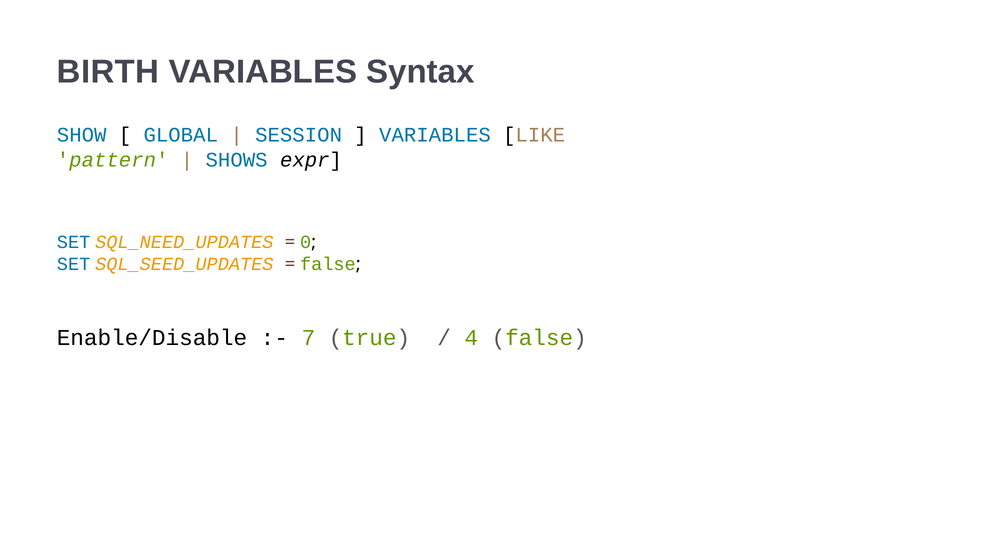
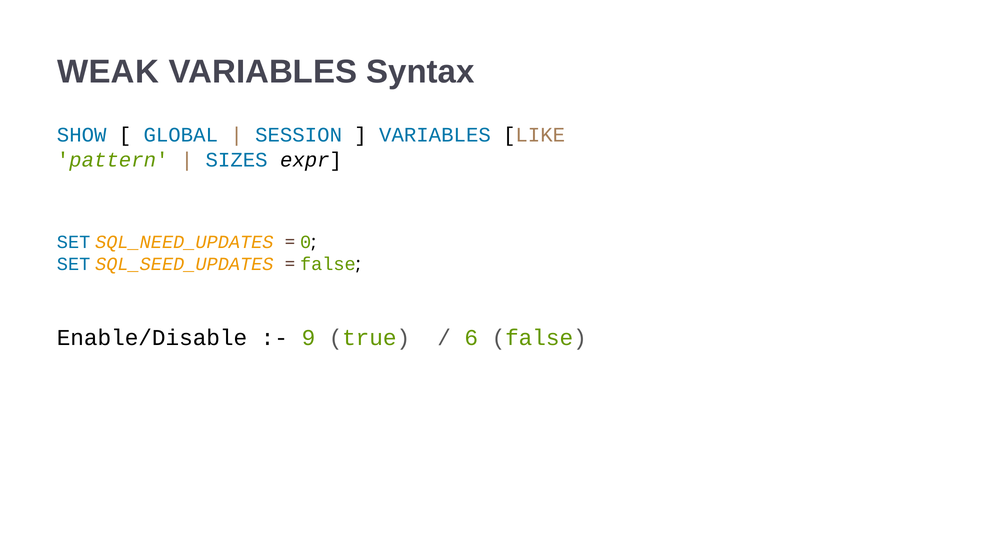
BIRTH: BIRTH -> WEAK (108, 72)
SHOWS: SHOWS -> SIZES (237, 160)
7: 7 -> 9 (308, 338)
4: 4 -> 6 (471, 338)
